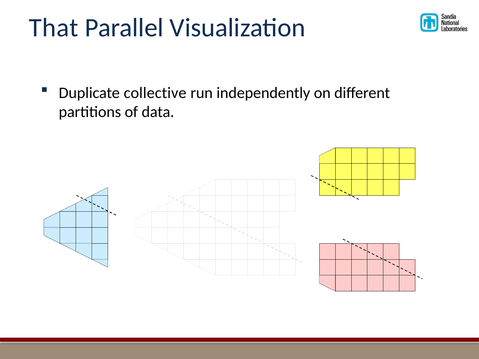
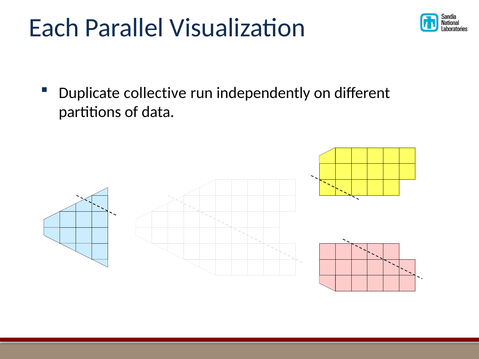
That: That -> Each (54, 28)
